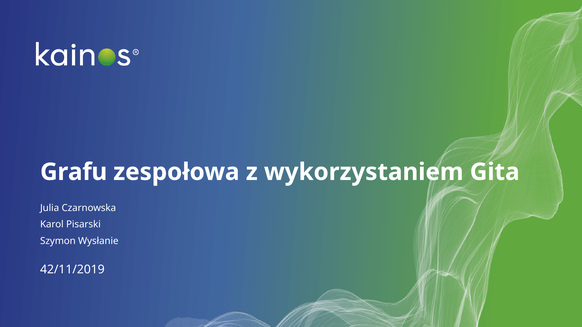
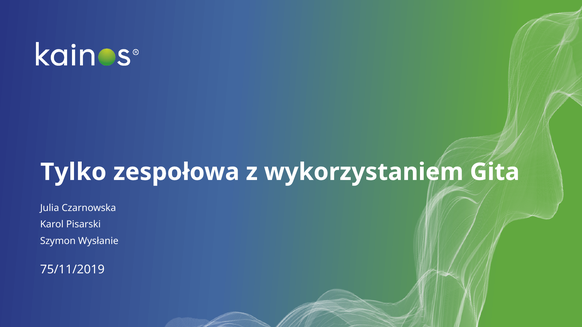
Grafu: Grafu -> Tylko (73, 172)
42/11/2019: 42/11/2019 -> 75/11/2019 (72, 270)
